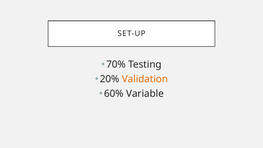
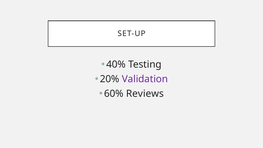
70%: 70% -> 40% (116, 65)
Validation colour: orange -> purple (145, 79)
Variable: Variable -> Reviews (145, 94)
